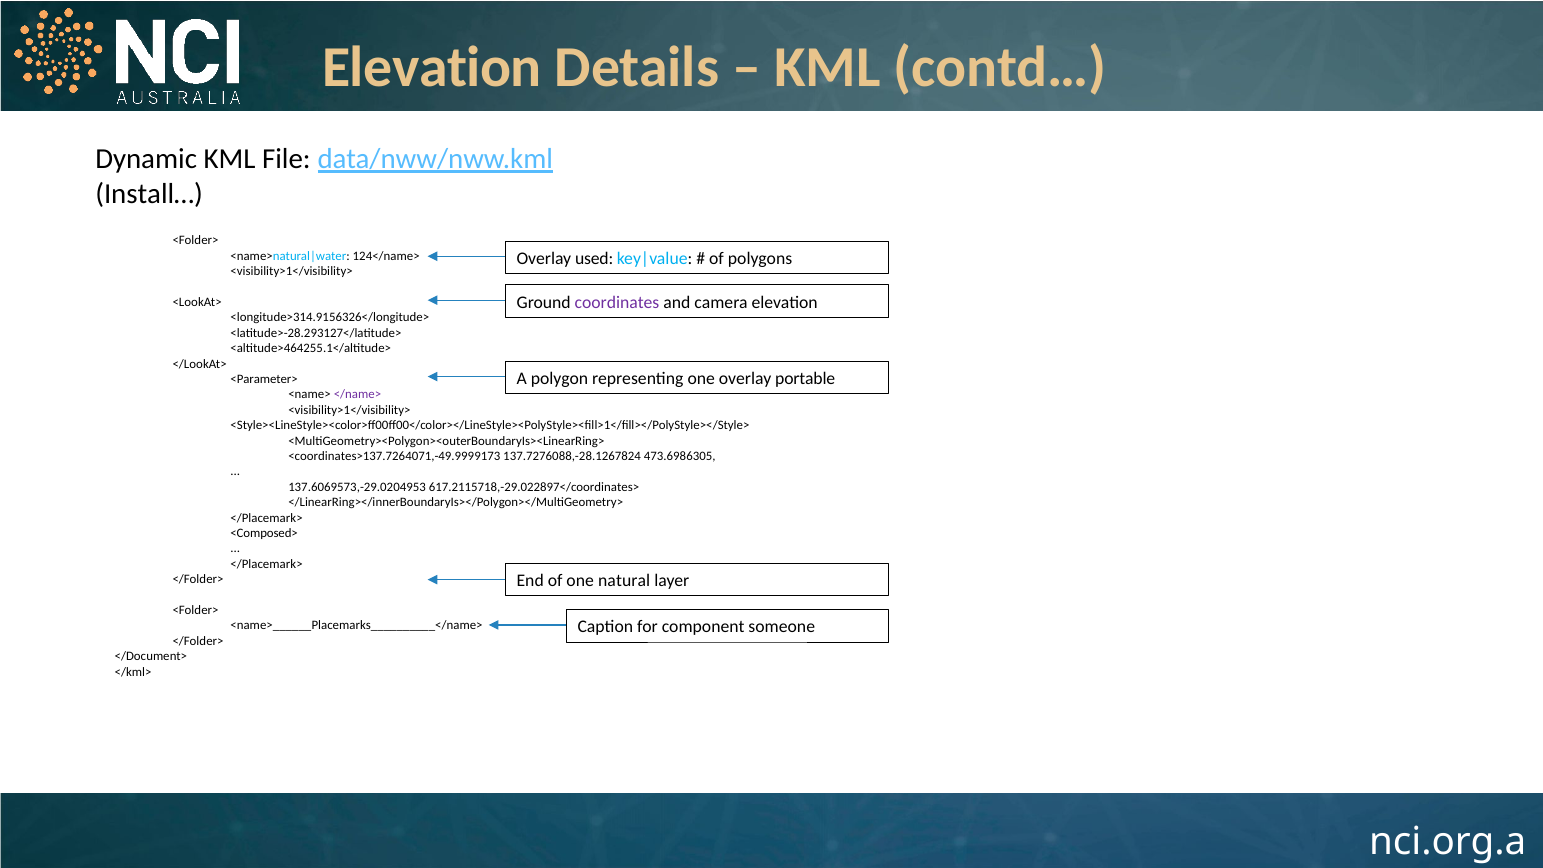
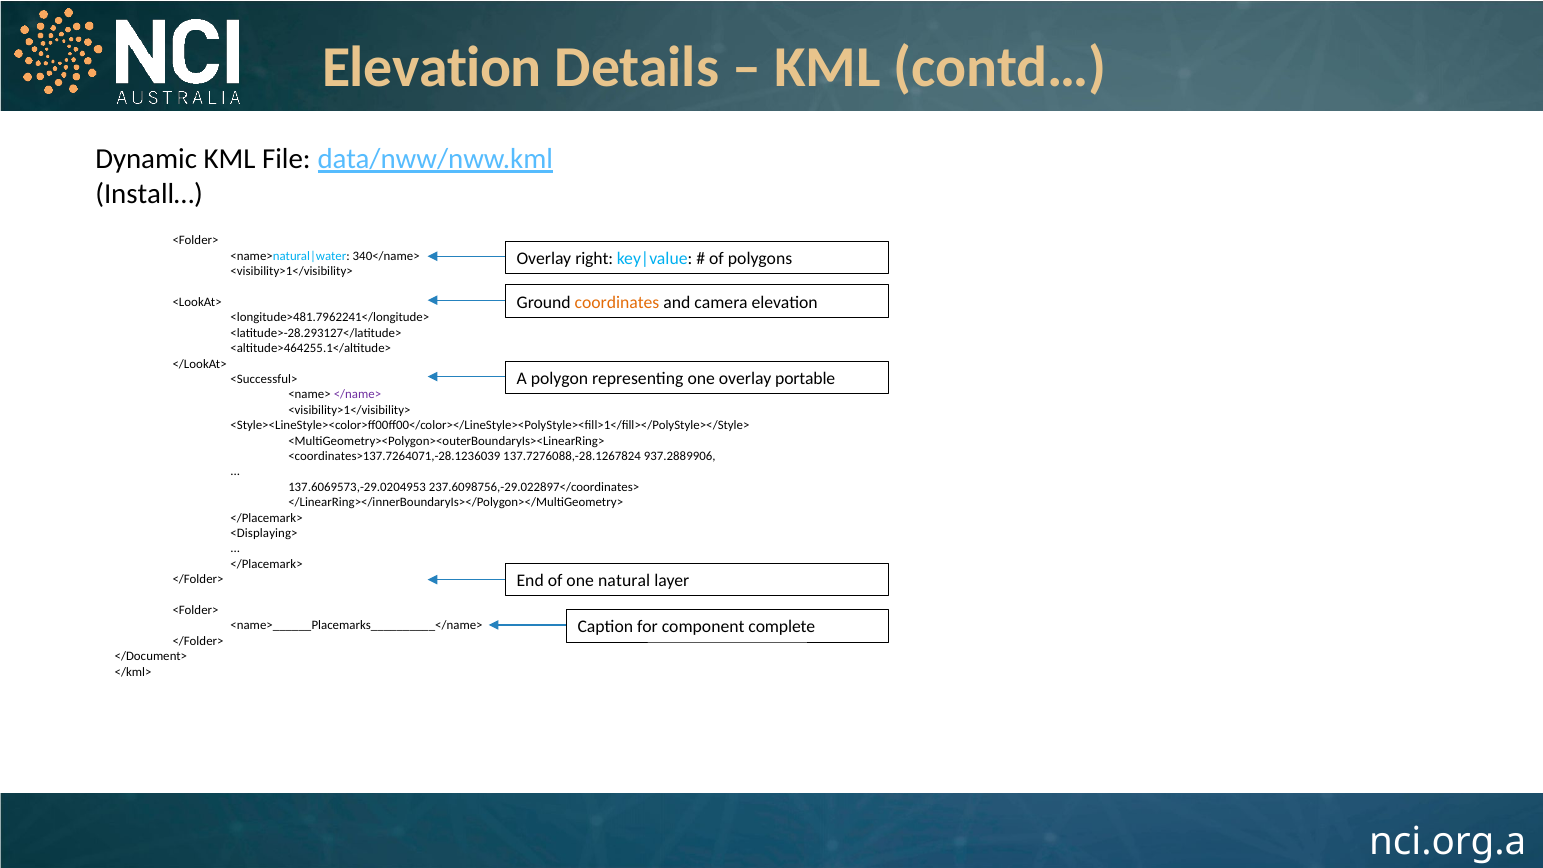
124</name>: 124</name> -> 340</name> (386, 256)
used: used -> right (594, 258)
coordinates colour: purple -> orange (617, 302)
<longitude>314.9156326</longitude>: <longitude>314.9156326</longitude> -> <longitude>481.7962241</longitude> (330, 318)
<Parameter>: <Parameter> -> <Successful> (264, 379)
<coordinates>137.7264071,-49.9999173: <coordinates>137.7264071,-49.9999173 -> <coordinates>137.7264071,-28.1236039 (394, 456)
473.6986305: 473.6986305 -> 937.2889906 (680, 456)
617.2115718,-29.022897</coordinates>: 617.2115718,-29.022897</coordinates> -> 237.6098756,-29.022897</coordinates> (534, 487)
<Composed>: <Composed> -> <Displaying> (264, 533)
someone: someone -> complete (782, 627)
